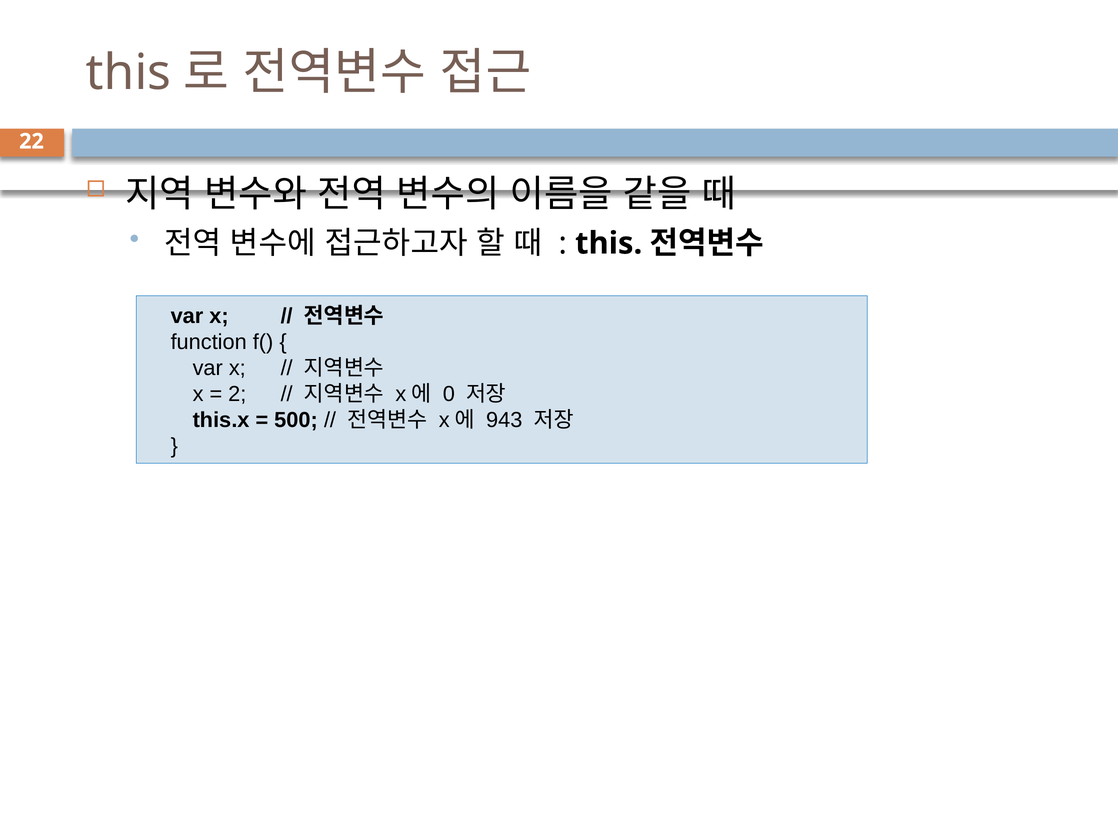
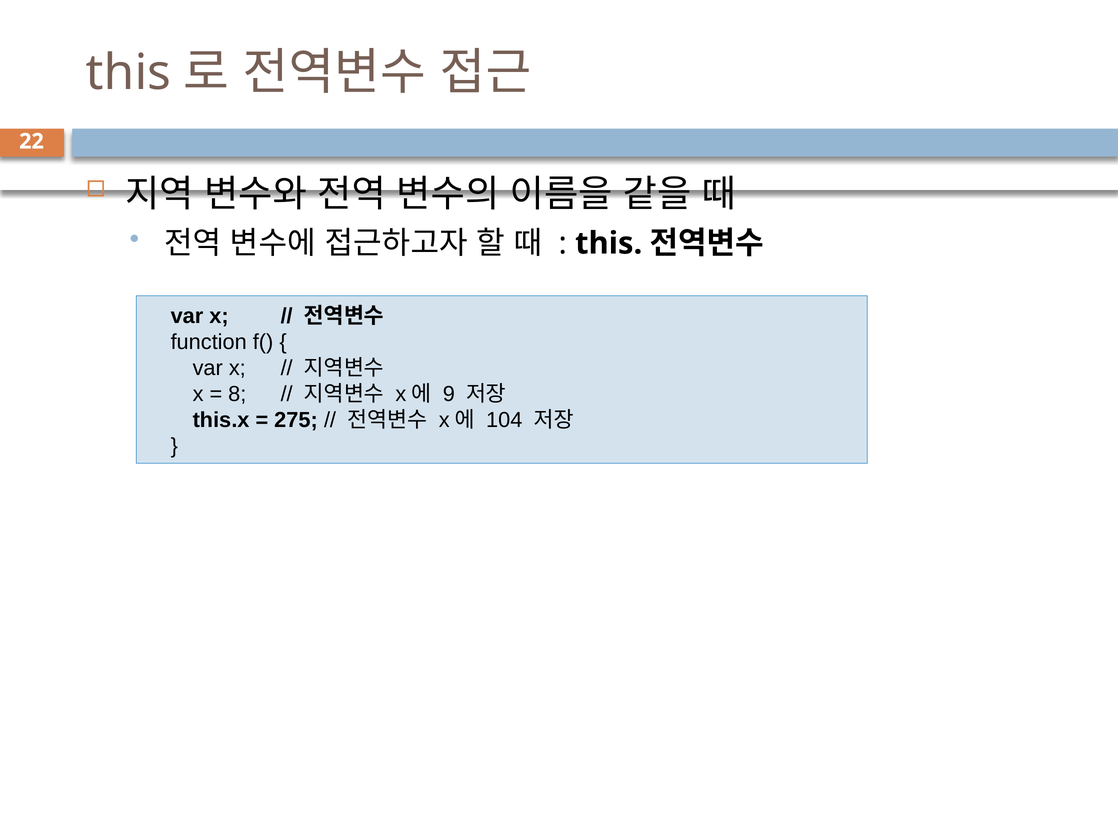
2: 2 -> 8 (237, 394)
0: 0 -> 9 (449, 394)
500: 500 -> 275 (296, 420)
943: 943 -> 104 (504, 420)
